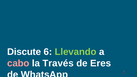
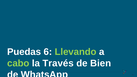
Discute: Discute -> Puedas (24, 52)
cabo colour: pink -> light green (18, 63)
Eres: Eres -> Bien (101, 63)
